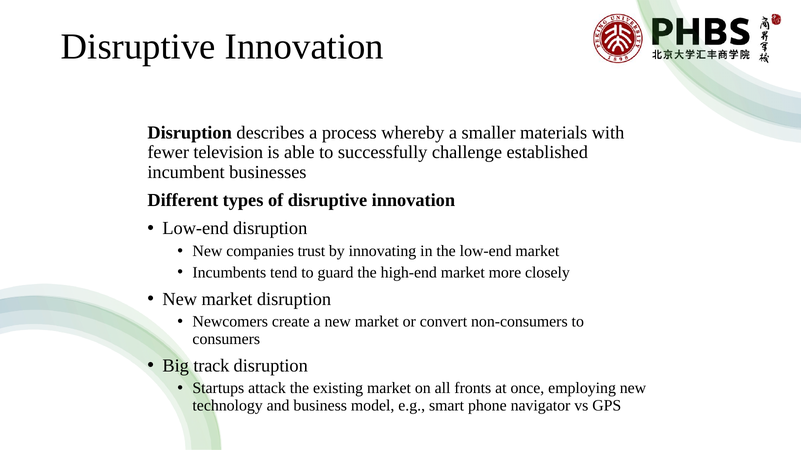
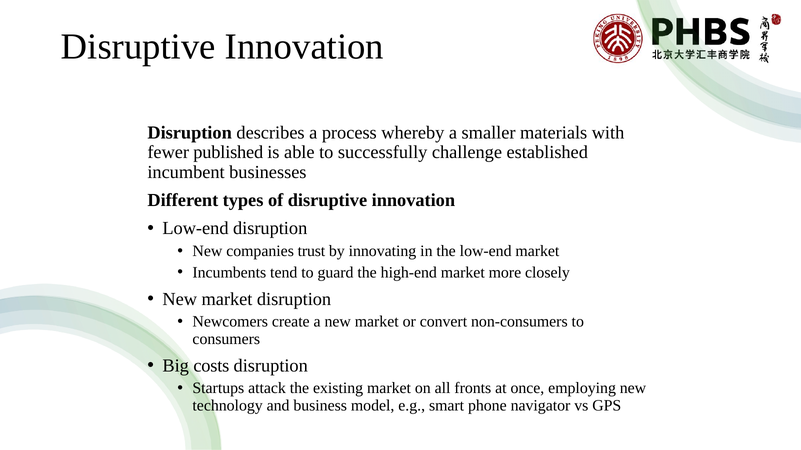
television: television -> published (228, 153)
track: track -> costs (211, 366)
